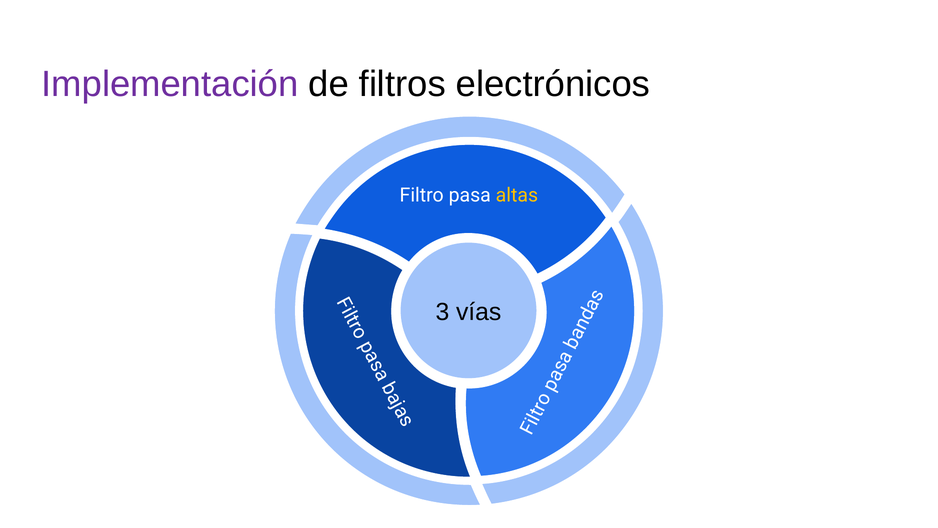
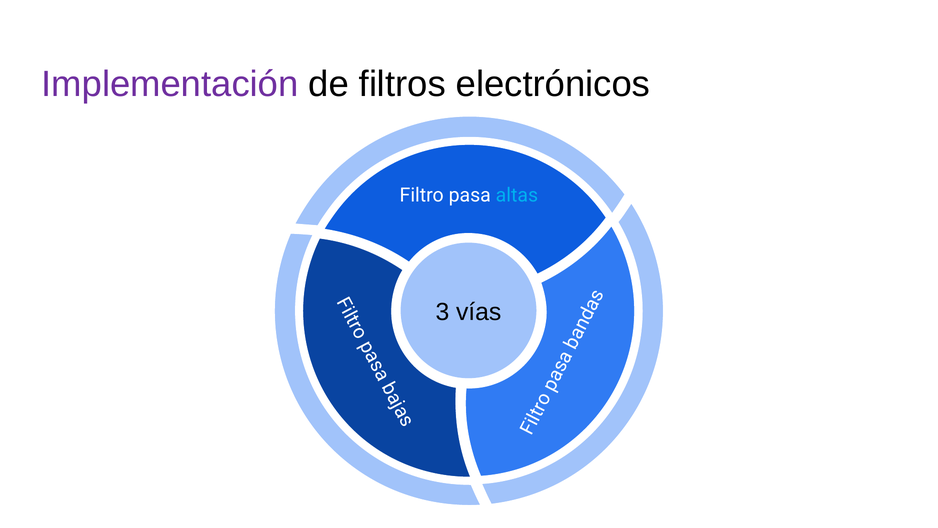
altas colour: yellow -> light blue (517, 195)
